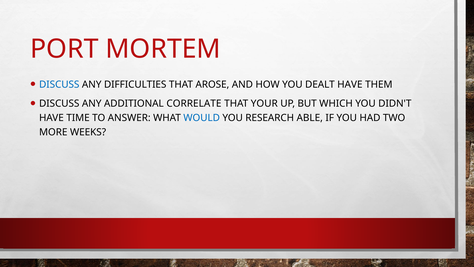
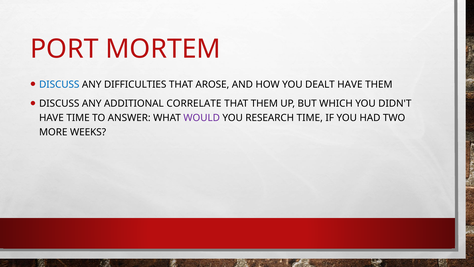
THAT YOUR: YOUR -> THEM (264, 104)
WOULD colour: blue -> purple (202, 118)
RESEARCH ABLE: ABLE -> TIME (310, 118)
